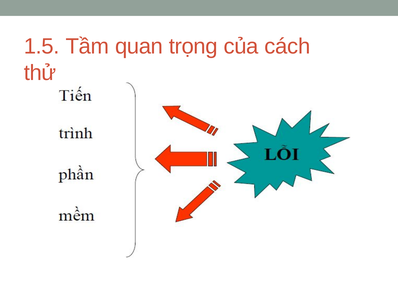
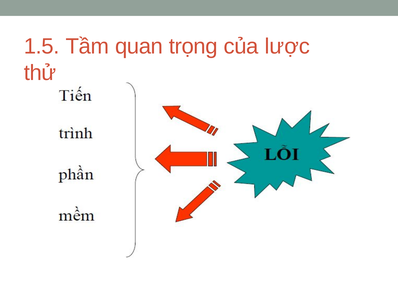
cách: cách -> lược (287, 46)
